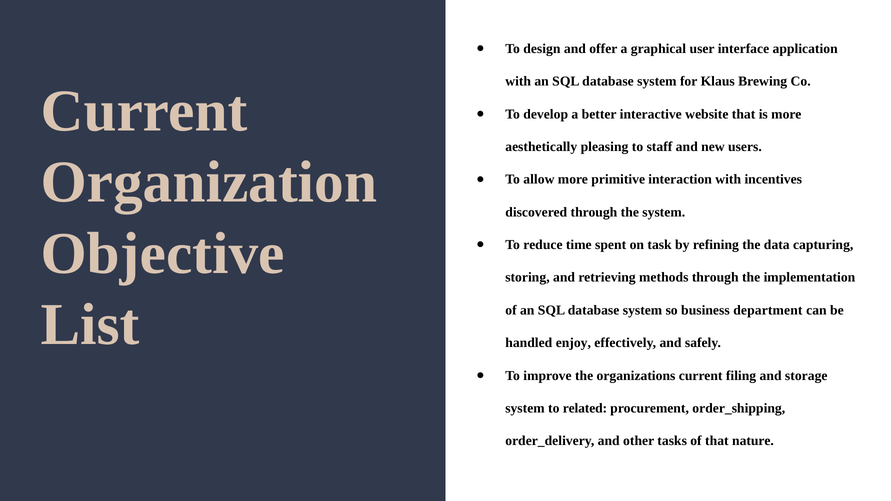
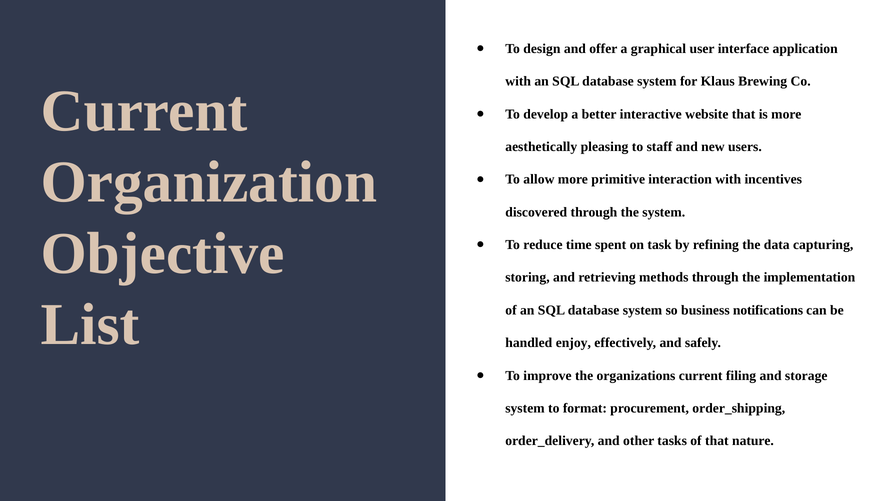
department: department -> notifications (768, 310)
related: related -> format (585, 408)
